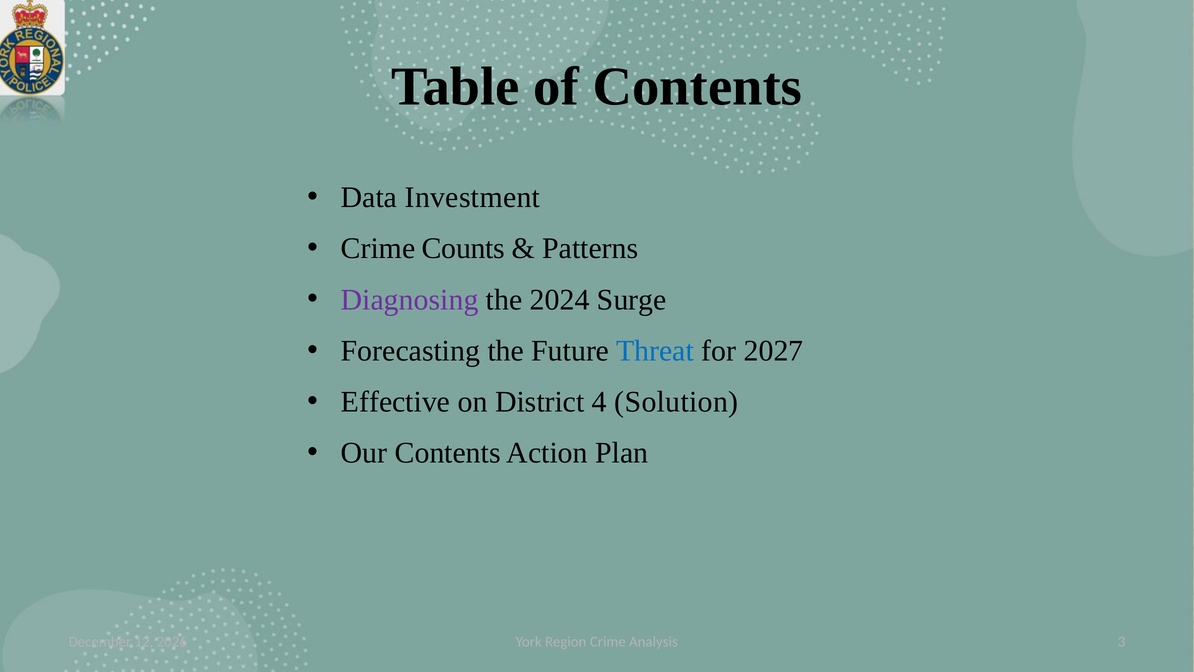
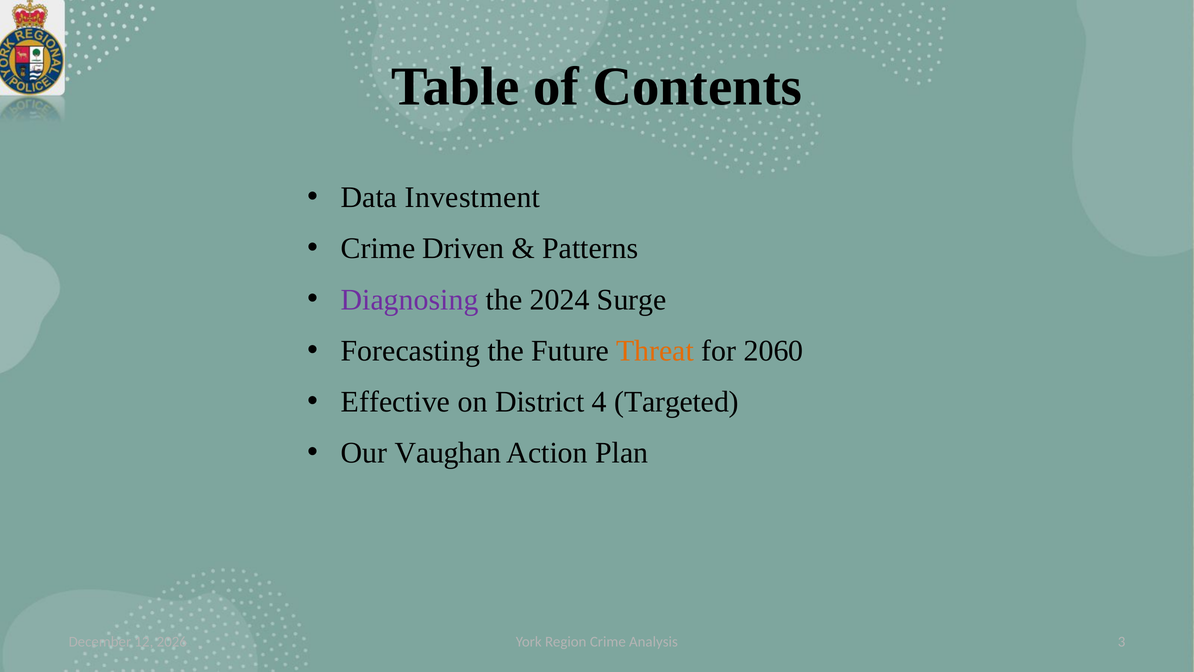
Counts: Counts -> Driven (463, 248)
Threat colour: blue -> orange (655, 351)
2027: 2027 -> 2060 (774, 351)
Solution: Solution -> Targeted (677, 402)
Our Contents: Contents -> Vaughan (448, 453)
